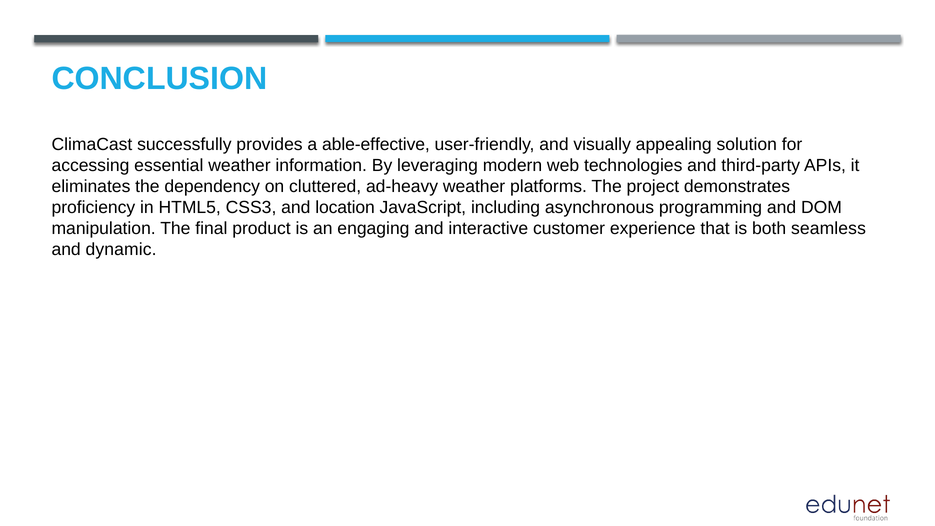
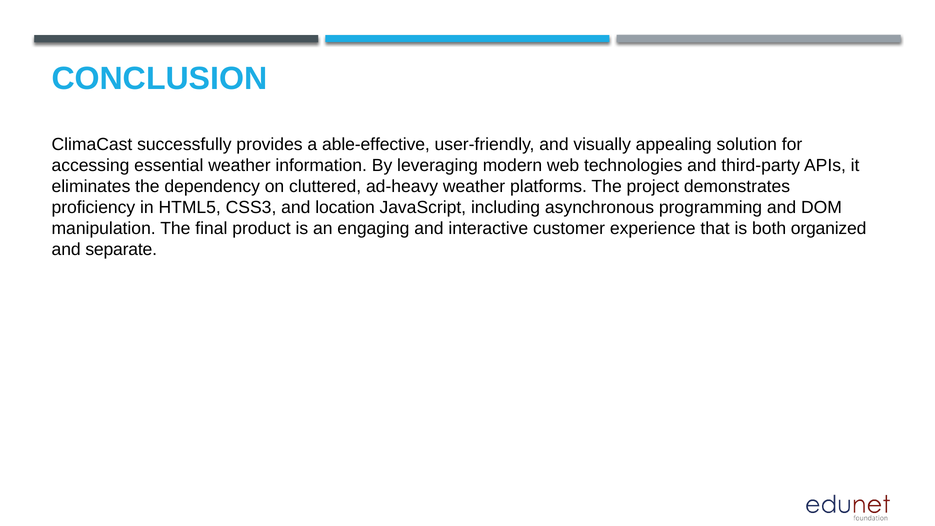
seamless: seamless -> organized (829, 228)
dynamic: dynamic -> separate (121, 250)
